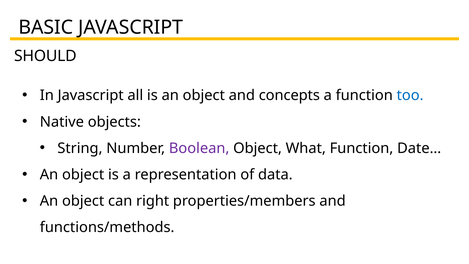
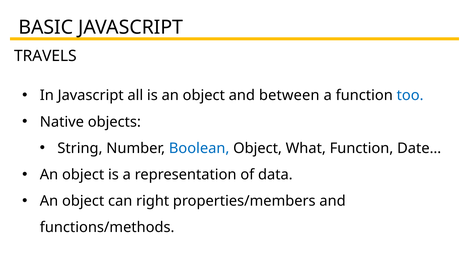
SHOULD: SHOULD -> TRAVELS (45, 56)
concepts: concepts -> between (289, 95)
Boolean colour: purple -> blue (199, 148)
